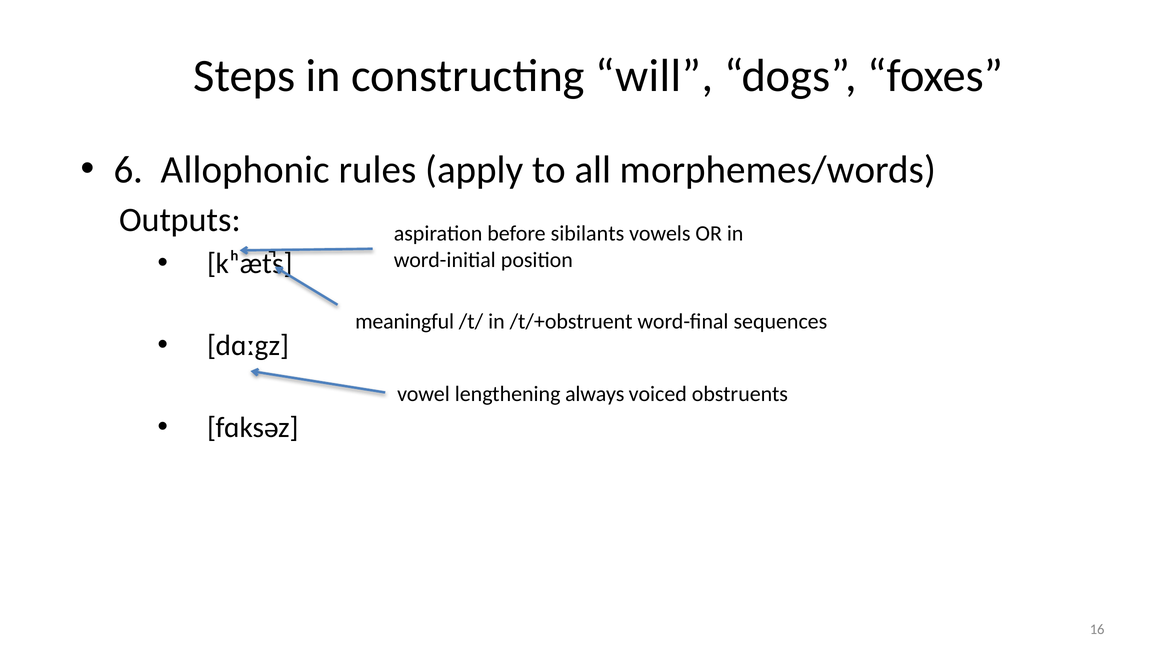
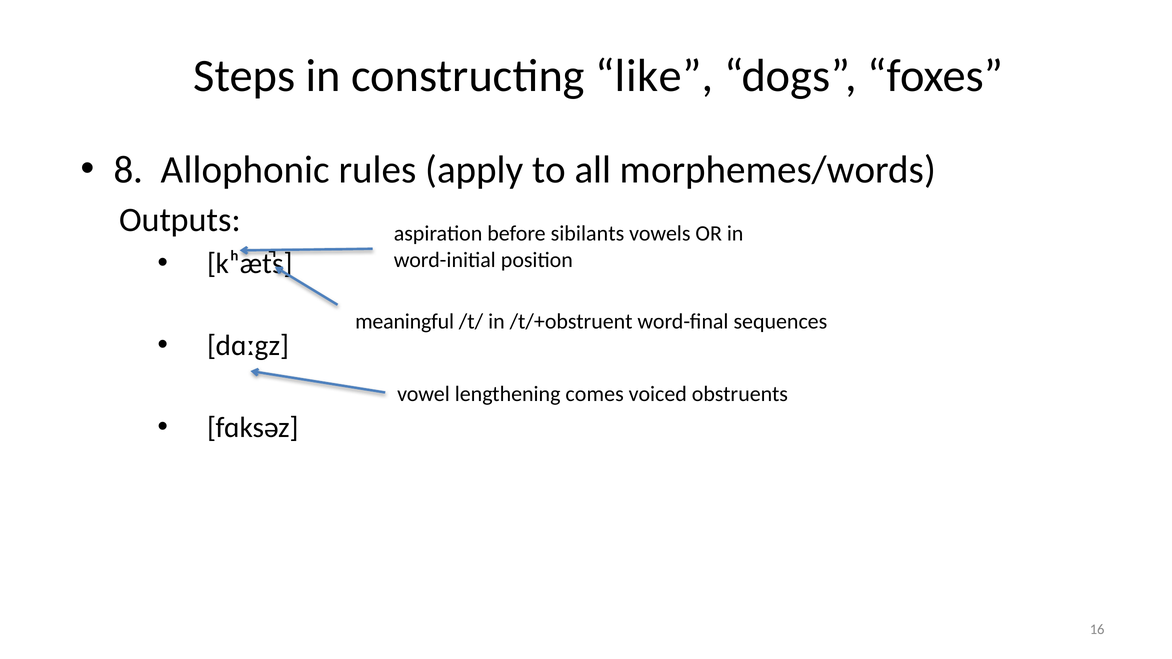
will: will -> like (654, 76)
6: 6 -> 8 (128, 170)
always: always -> comes (595, 394)
